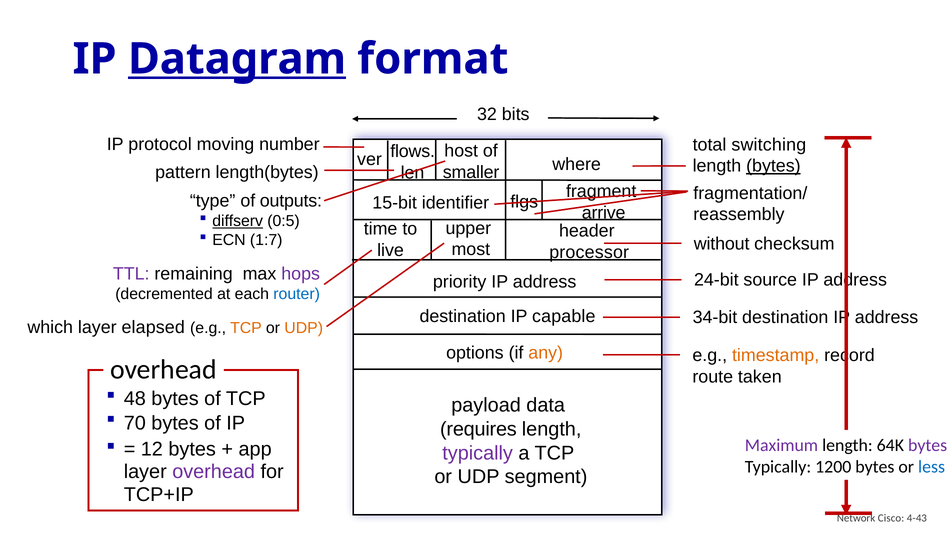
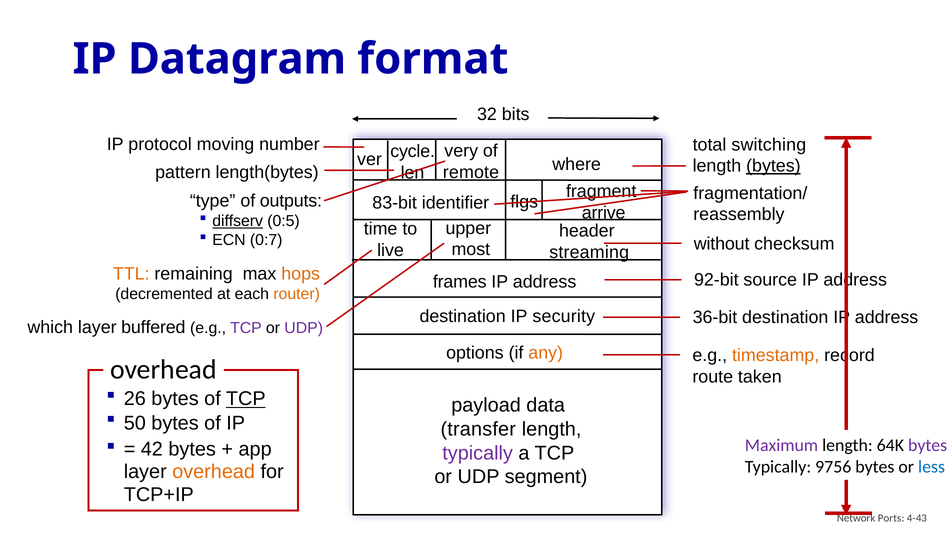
Datagram underline: present -> none (237, 59)
host: host -> very (461, 151)
flows: flows -> cycle (413, 151)
smaller: smaller -> remote (471, 172)
15-bit: 15-bit -> 83-bit (395, 202)
1:7: 1:7 -> 0:7 (266, 240)
processor: processor -> streaming (589, 252)
TTL colour: purple -> orange (131, 274)
hops colour: purple -> orange (301, 274)
24-bit: 24-bit -> 92-bit (716, 280)
priority: priority -> frames (460, 282)
router colour: blue -> orange (297, 294)
capable: capable -> security (564, 316)
34-bit: 34-bit -> 36-bit (715, 317)
elapsed: elapsed -> buffered (153, 327)
TCP colour: orange -> purple (246, 328)
UDP colour: orange -> purple (304, 328)
48: 48 -> 26 (135, 398)
TCP underline: none -> present (246, 398)
70: 70 -> 50 (135, 423)
requires: requires -> transfer (478, 429)
12: 12 -> 42 (152, 449)
1200: 1200 -> 9756 (833, 466)
overhead colour: purple -> orange (214, 471)
Cisco: Cisco -> Ports (891, 518)
